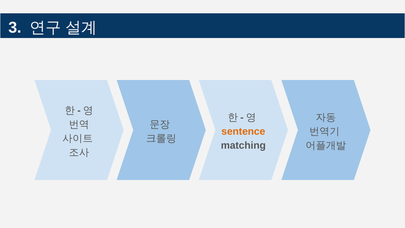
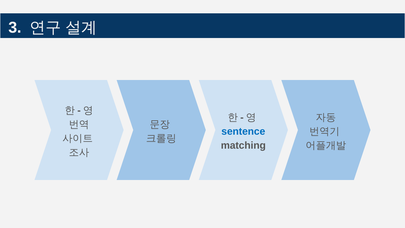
sentence colour: orange -> blue (243, 132)
